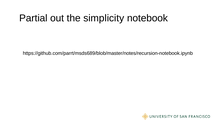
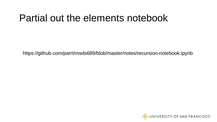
simplicity: simplicity -> elements (104, 18)
